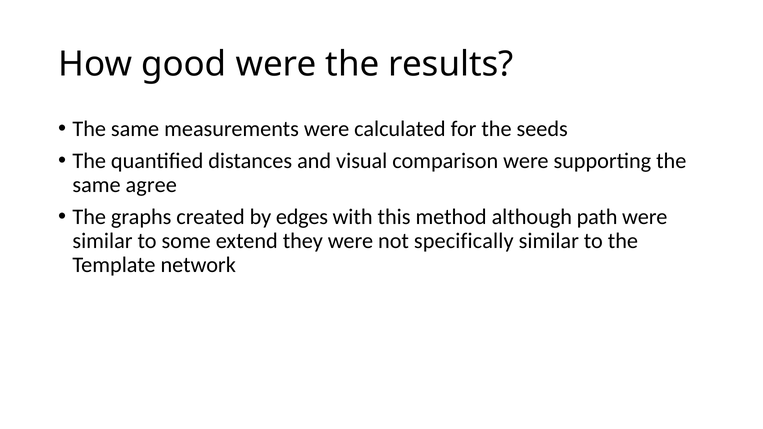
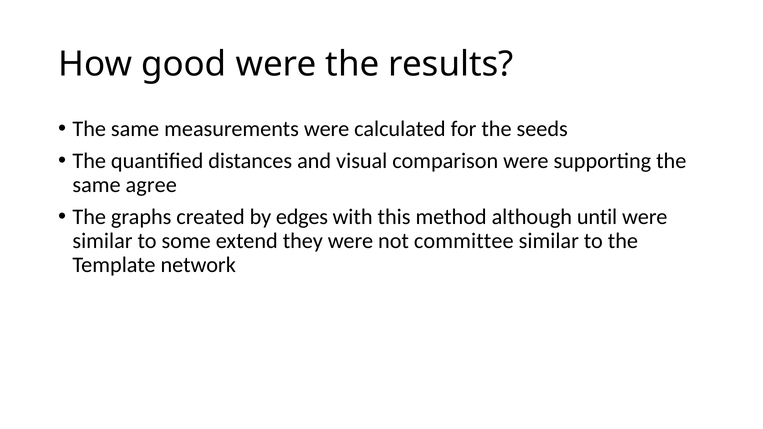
path: path -> until (597, 217)
specifically: specifically -> committee (464, 241)
